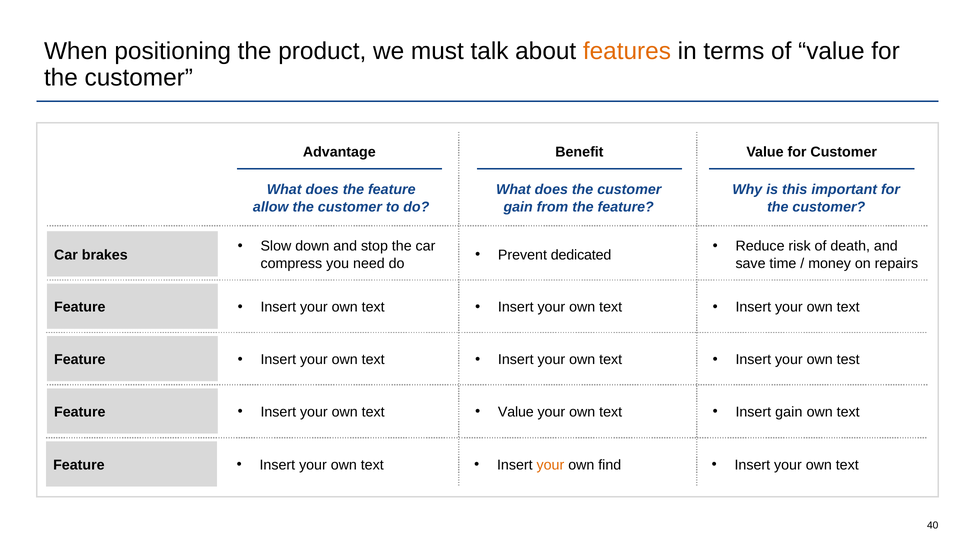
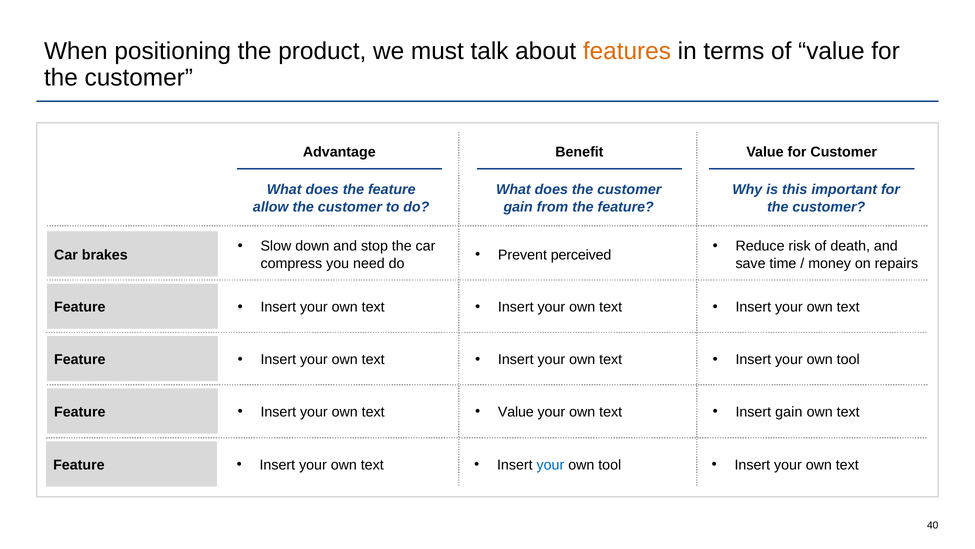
dedicated: dedicated -> perceived (581, 255)
test: test -> tool (848, 359)
your colour: orange -> blue (550, 464)
find: find -> tool (610, 464)
